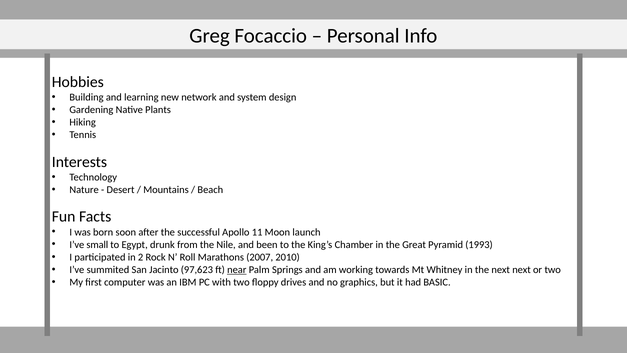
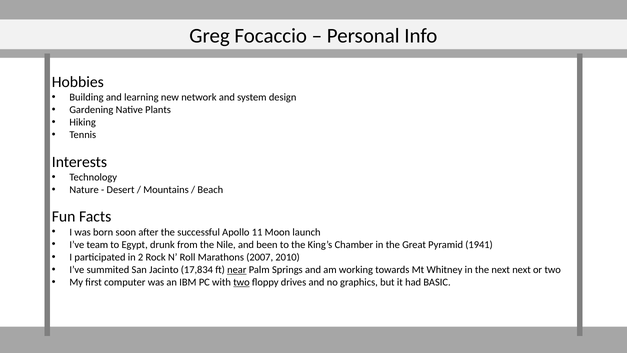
small: small -> team (97, 244)
1993: 1993 -> 1941 (479, 244)
97,623: 97,623 -> 17,834 (197, 270)
two underline: none -> present (241, 282)
